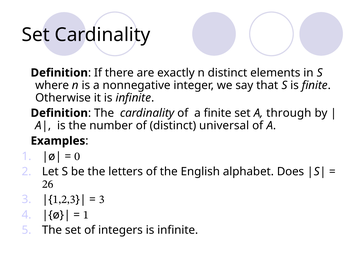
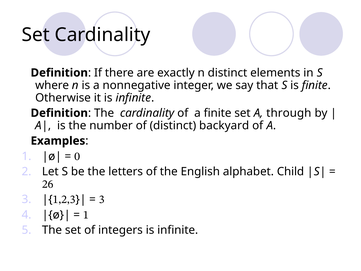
universal: universal -> backyard (224, 125)
Does: Does -> Child (290, 171)
